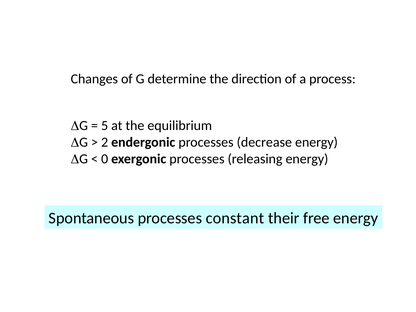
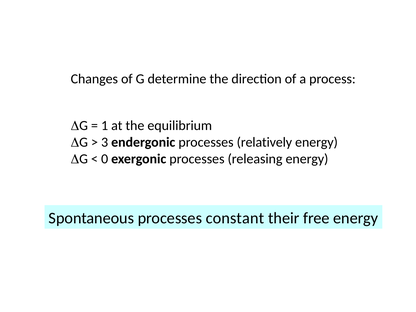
5: 5 -> 1 (105, 126)
2: 2 -> 3 (105, 142)
decrease: decrease -> relatively (264, 142)
